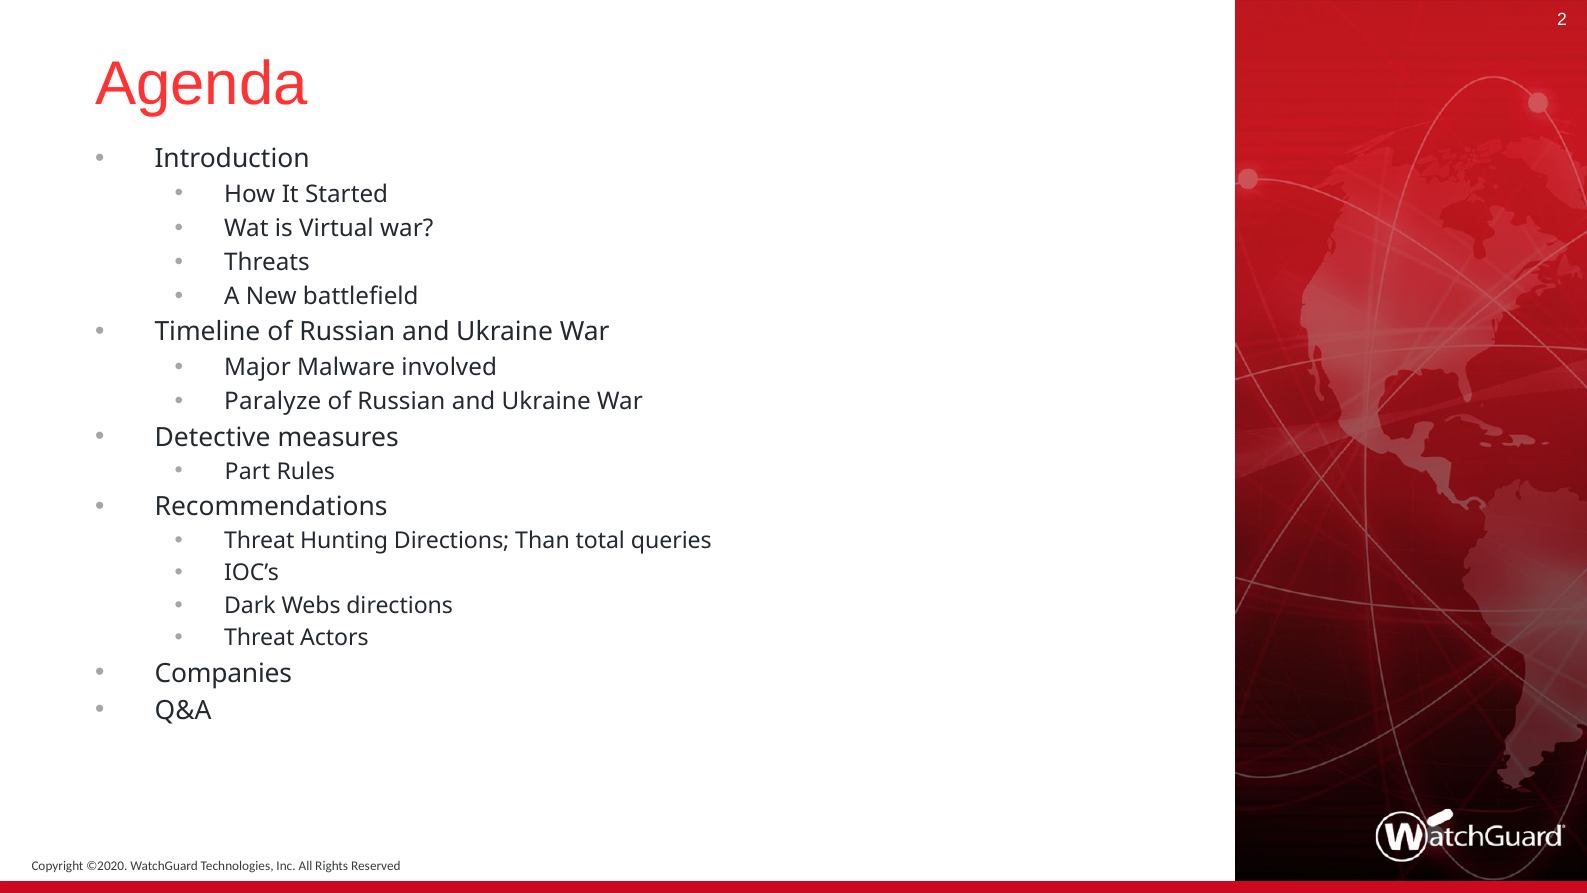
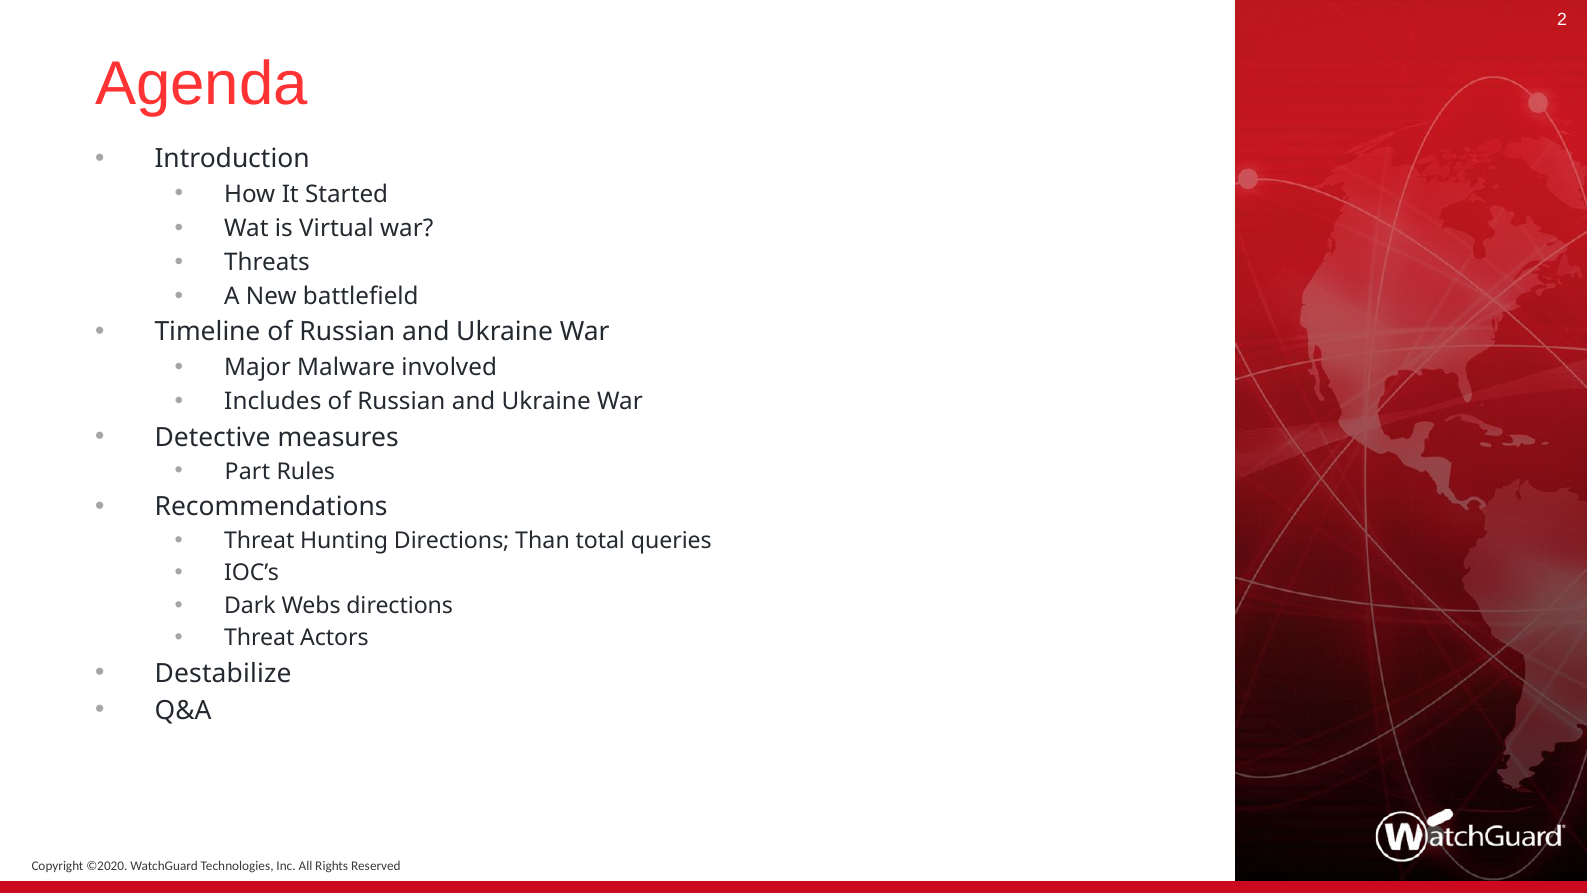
Paralyze: Paralyze -> Includes (273, 401)
Companies: Companies -> Destabilize (223, 673)
